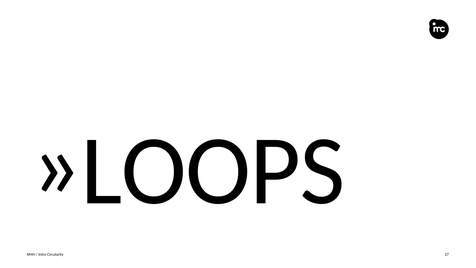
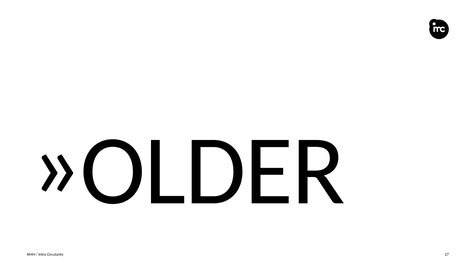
LOOPS: LOOPS -> OLDER (213, 171)
